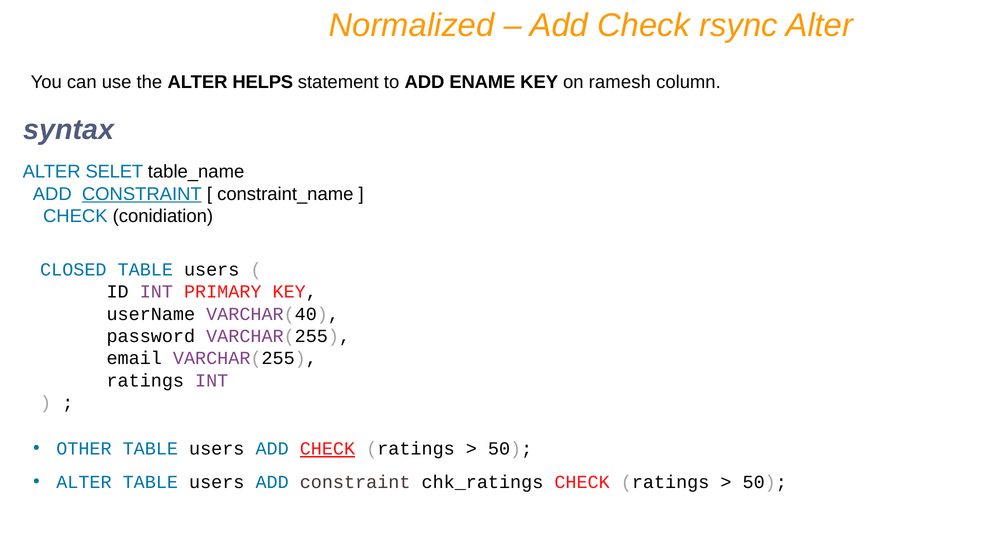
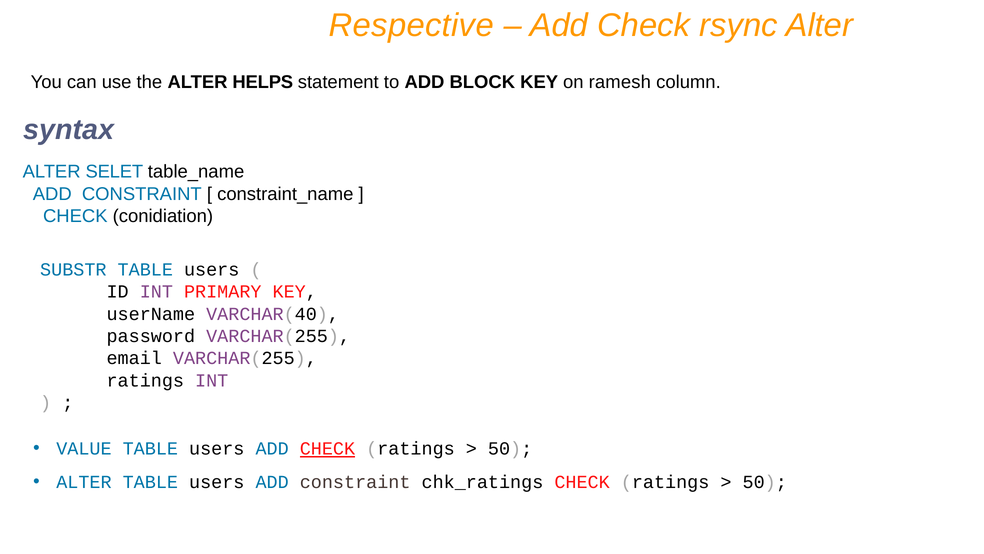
Normalized: Normalized -> Respective (411, 26)
ENAME: ENAME -> BLOCK (482, 82)
CONSTRAINT underline: present -> none (142, 194)
CLOSED: CLOSED -> SUBSTR (73, 269)
OTHER: OTHER -> VALUE (84, 448)
